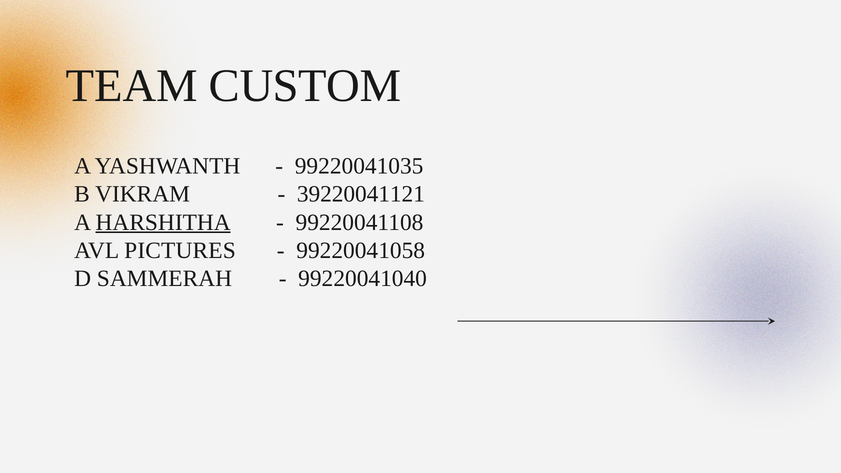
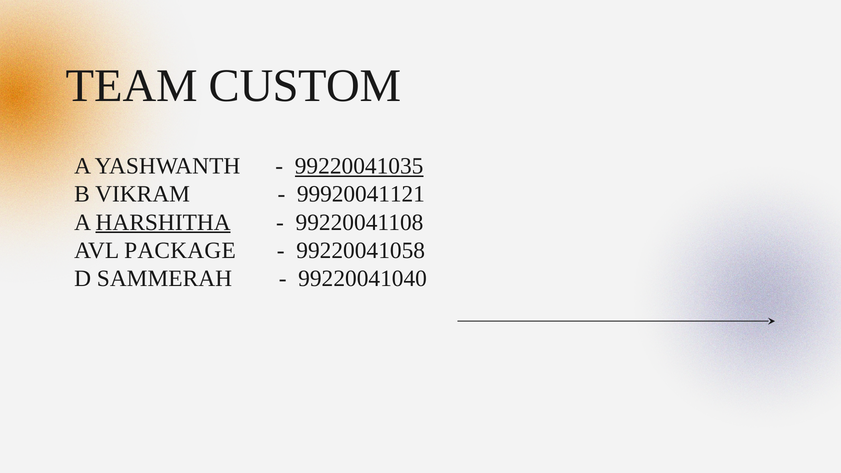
99220041035 underline: none -> present (359, 166)
39220041121: 39220041121 -> 99920041121 (361, 194)
PICTURES: PICTURES -> PACKAGE (180, 250)
